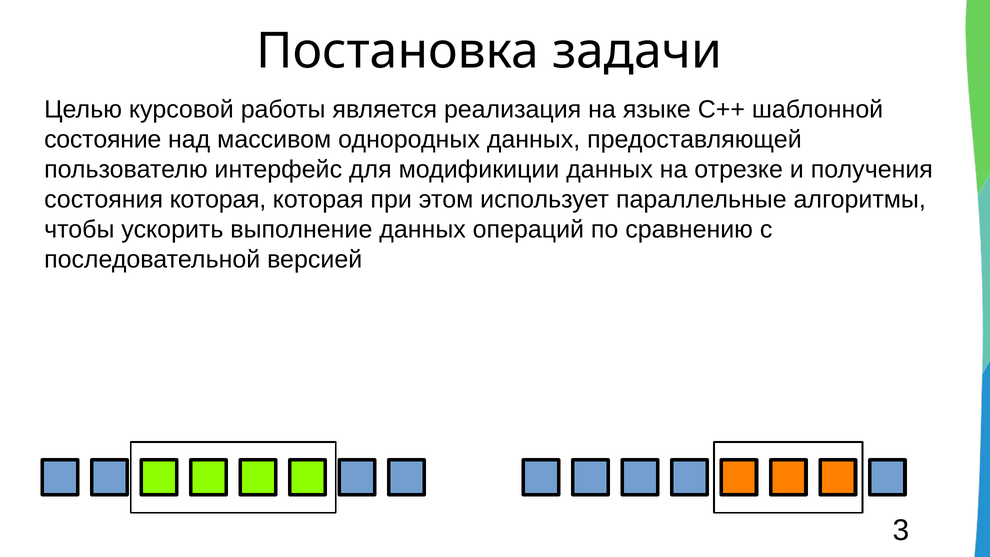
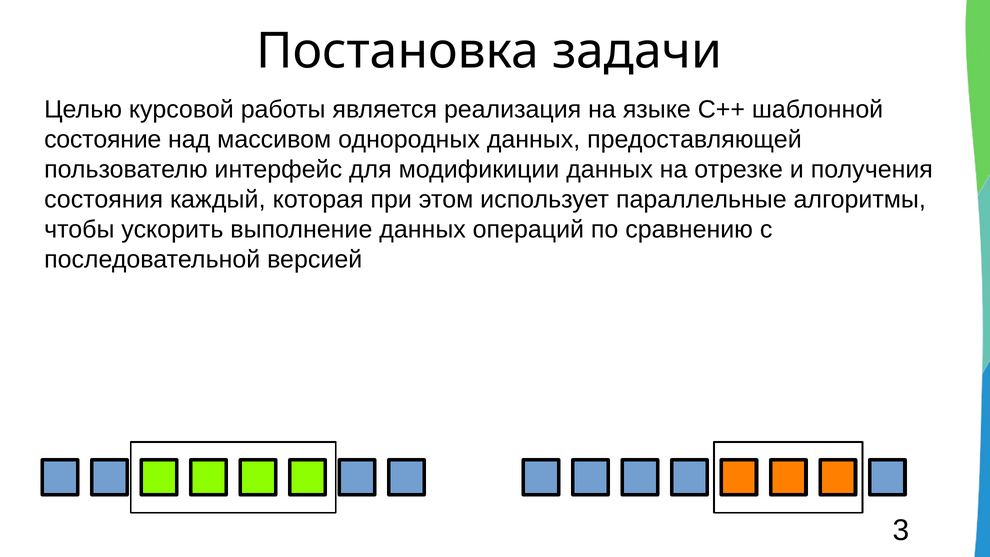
состояния которая: которая -> каждый (218, 199)
